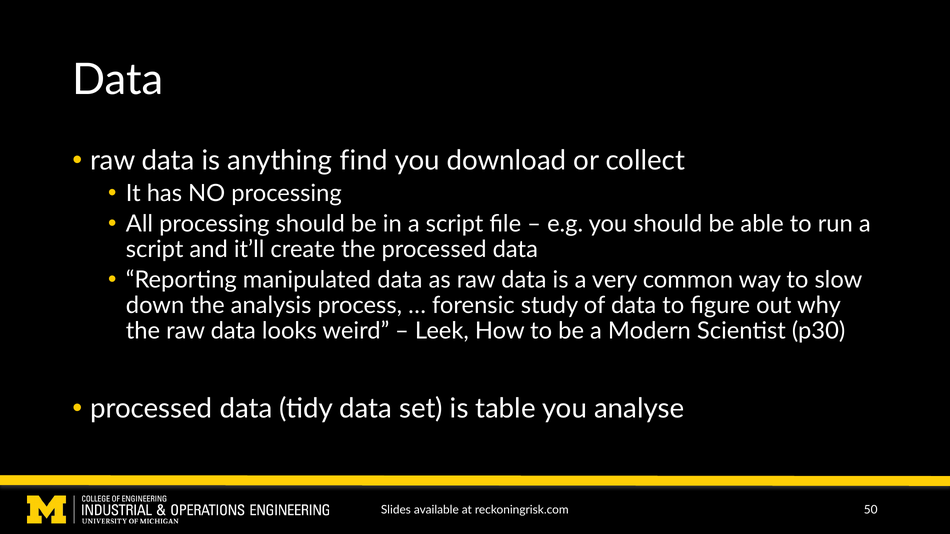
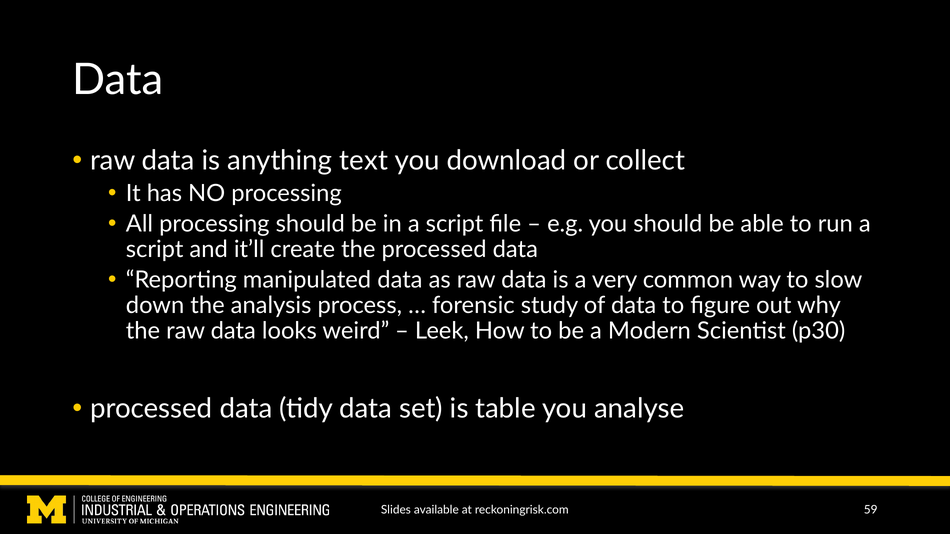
find: find -> text (364, 161)
50: 50 -> 59 (871, 510)
